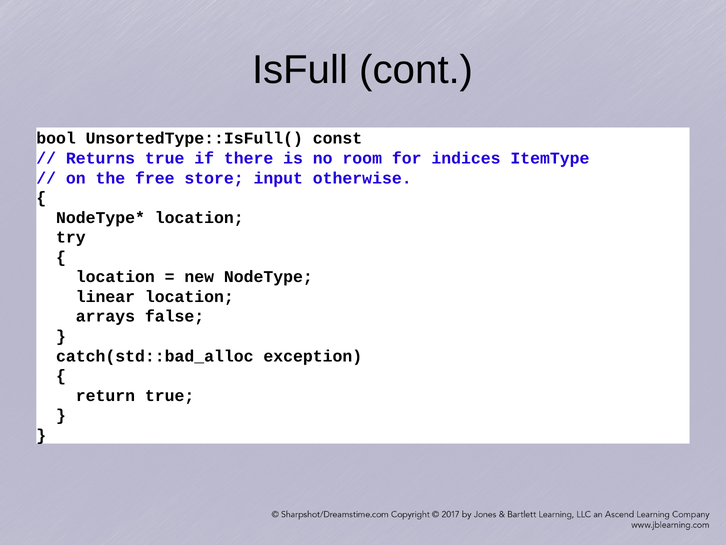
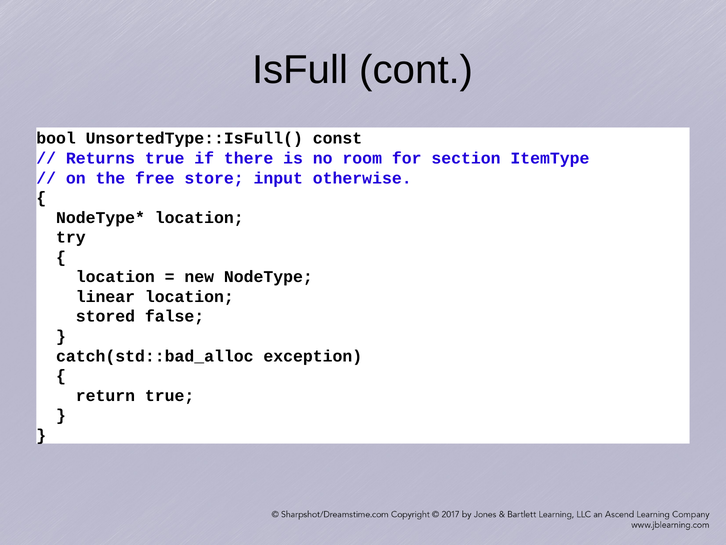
indices: indices -> section (466, 158)
arrays: arrays -> stored (105, 316)
